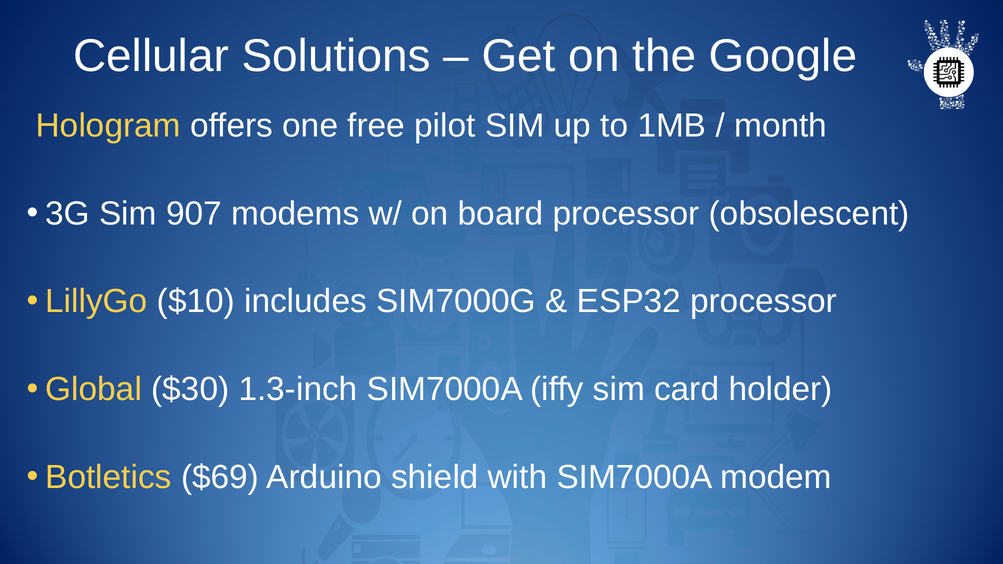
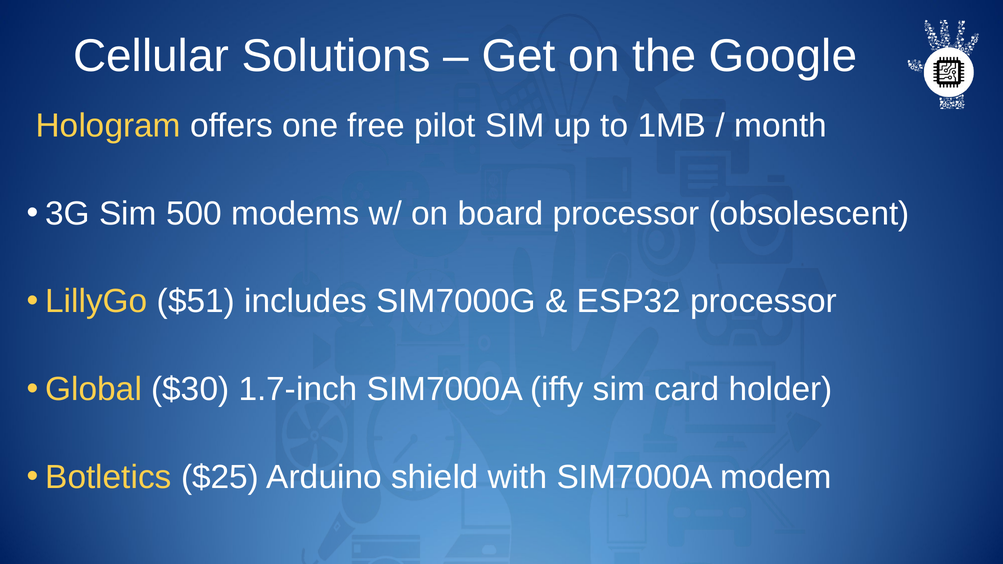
907: 907 -> 500 (194, 214)
$10: $10 -> $51 (196, 301)
1.3-inch: 1.3-inch -> 1.7-inch (298, 389)
$69: $69 -> $25 (220, 477)
